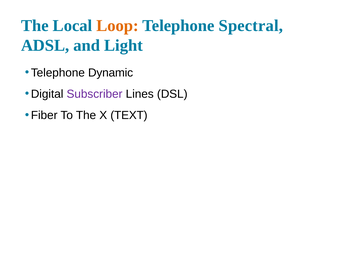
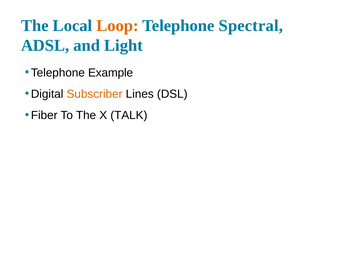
Dynamic: Dynamic -> Example (111, 73)
Subscriber colour: purple -> orange (95, 94)
TEXT: TEXT -> TALK (129, 115)
